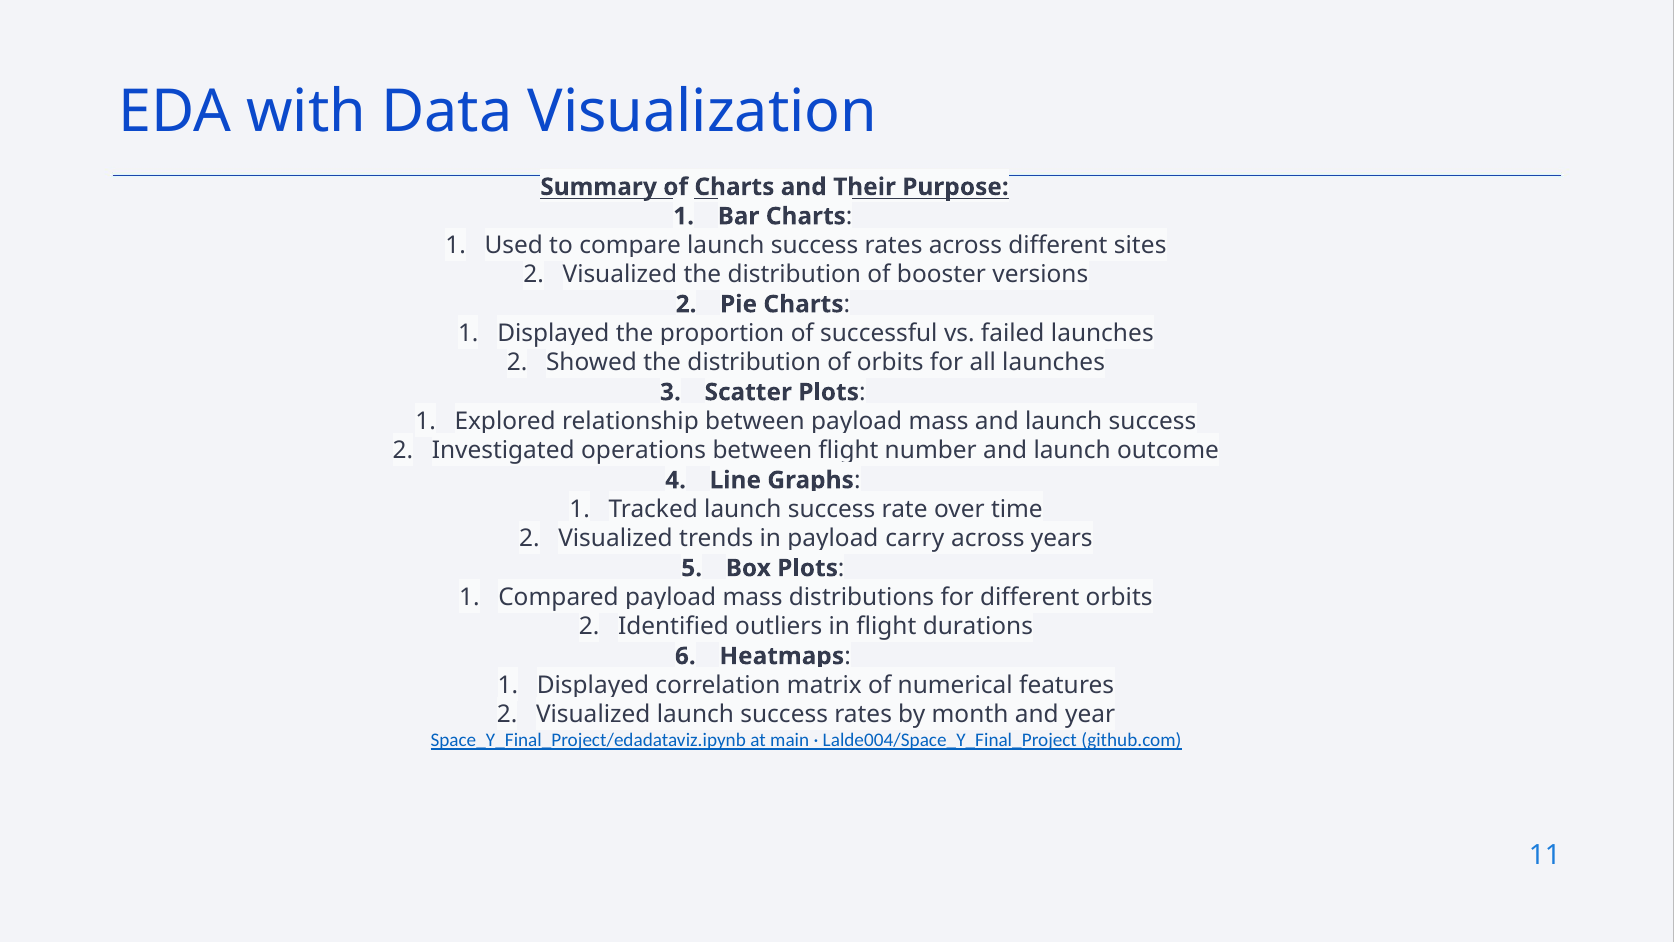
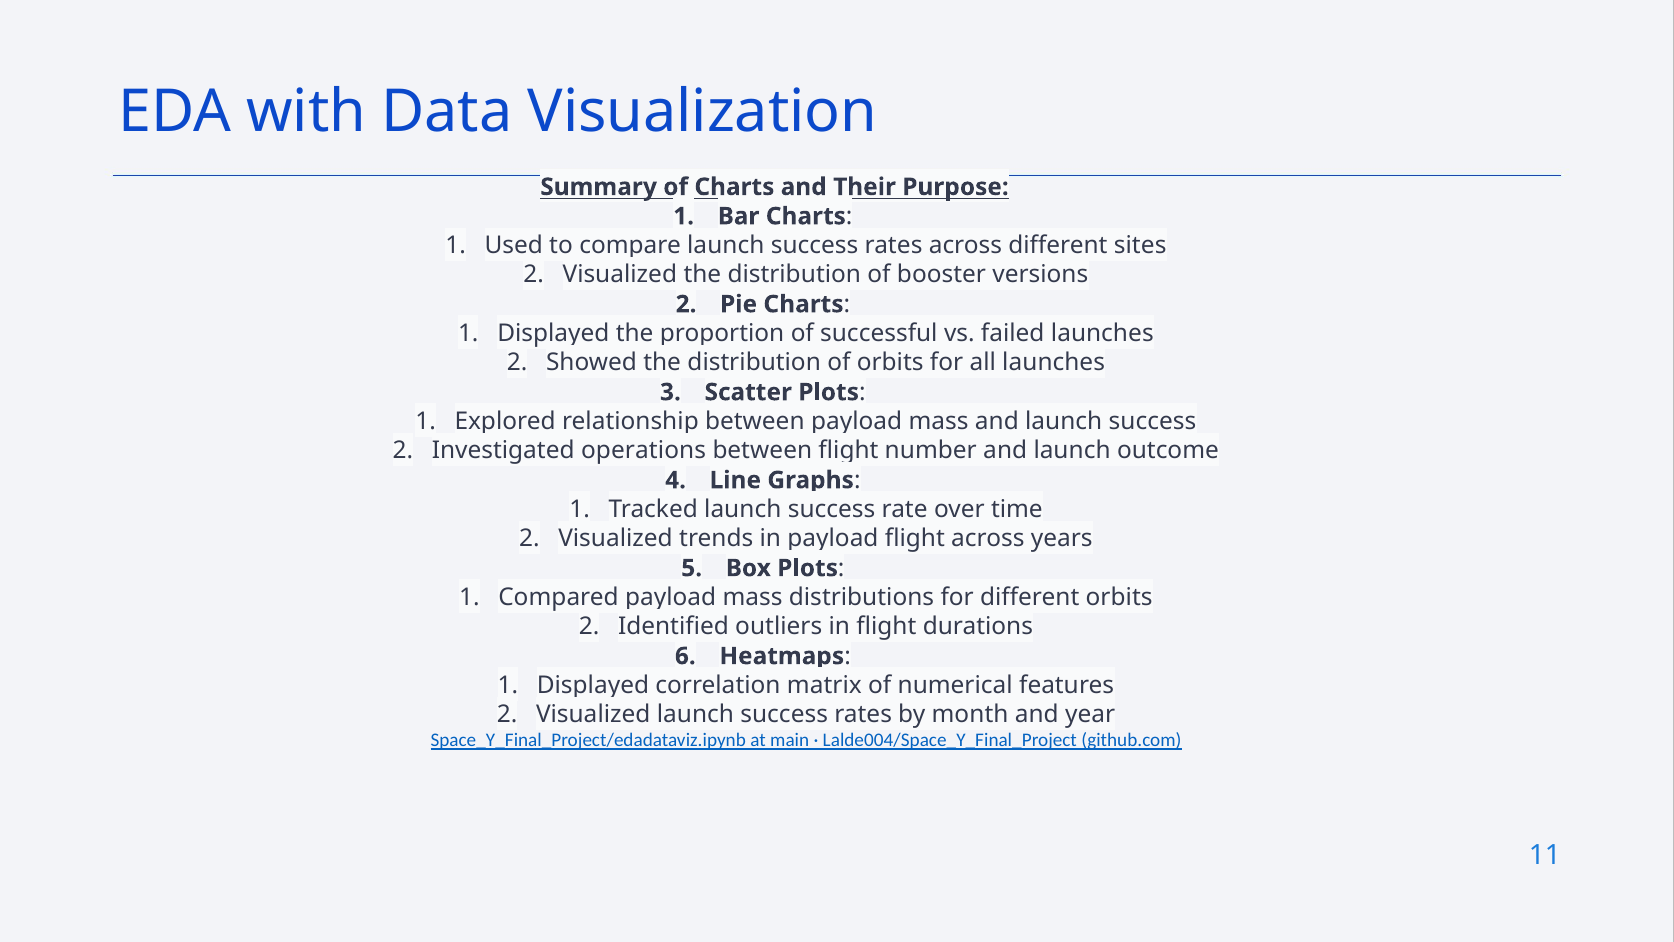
carry: carry -> flight (915, 539)
